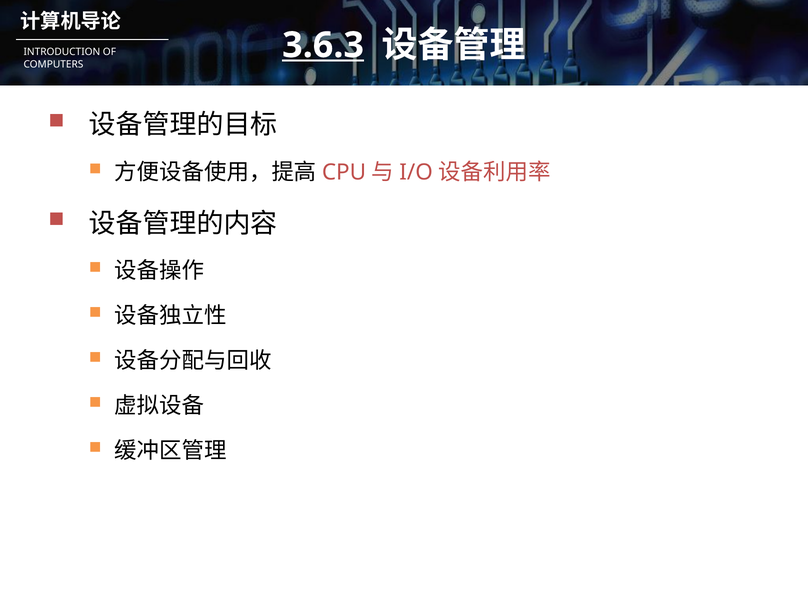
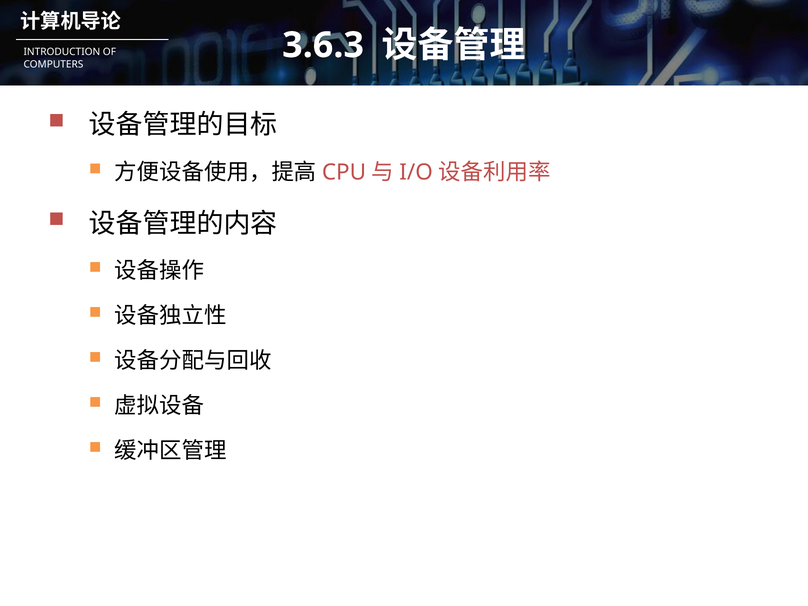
3.6.3 underline: present -> none (323, 45)
